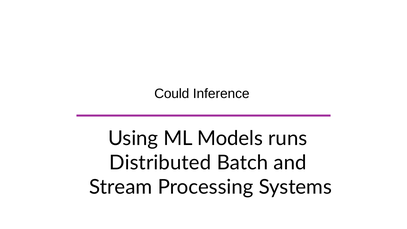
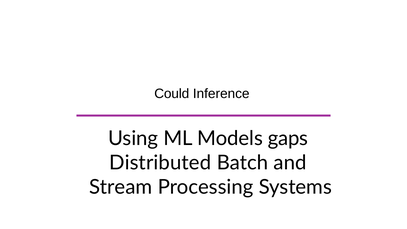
runs: runs -> gaps (288, 138)
